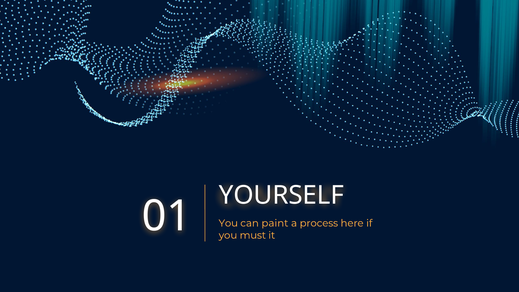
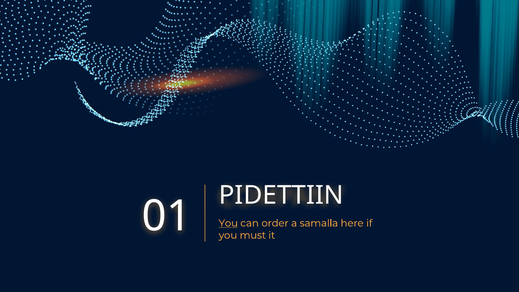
YOURSELF: YOURSELF -> PIDETTIIN (281, 195)
You underline: none -> present (228, 223)
paint: paint -> order (275, 223)
process: process -> samalla (319, 223)
